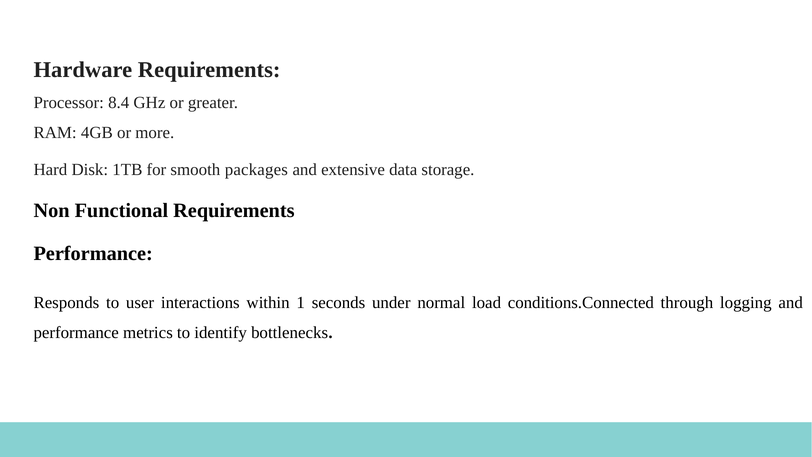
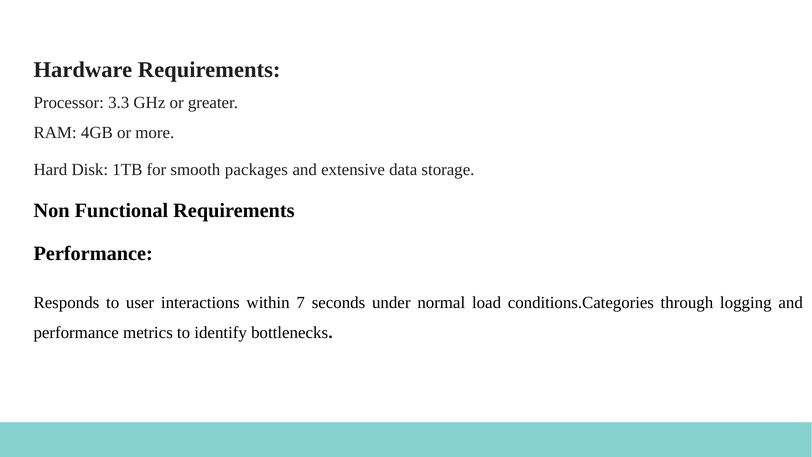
8.4: 8.4 -> 3.3 (119, 103)
1: 1 -> 7 (301, 302)
conditions.Connected: conditions.Connected -> conditions.Categories (581, 302)
